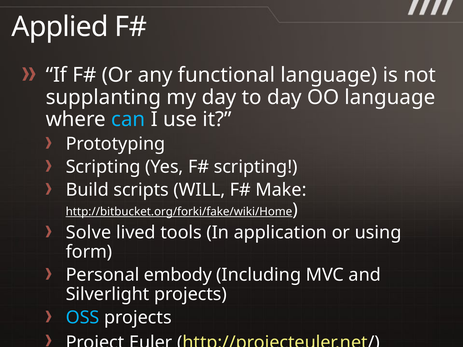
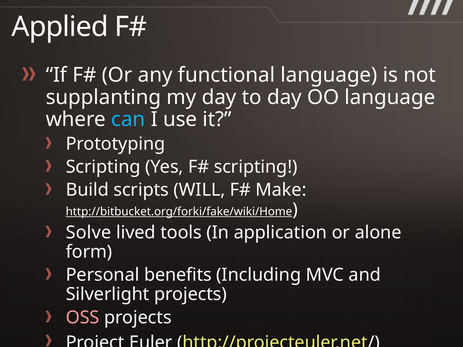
using: using -> alone (378, 233)
embody: embody -> benefits (178, 275)
OSS colour: light blue -> pink (83, 318)
